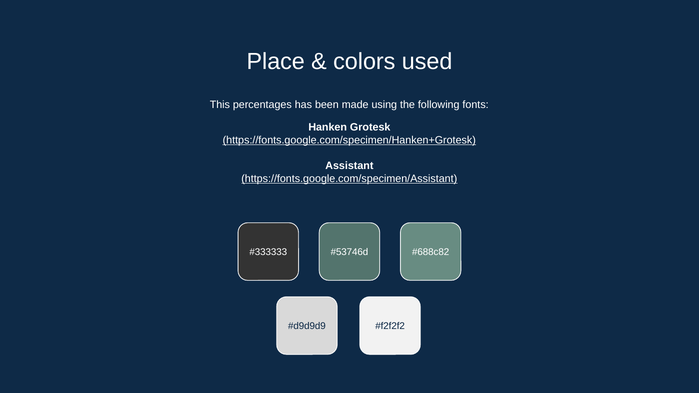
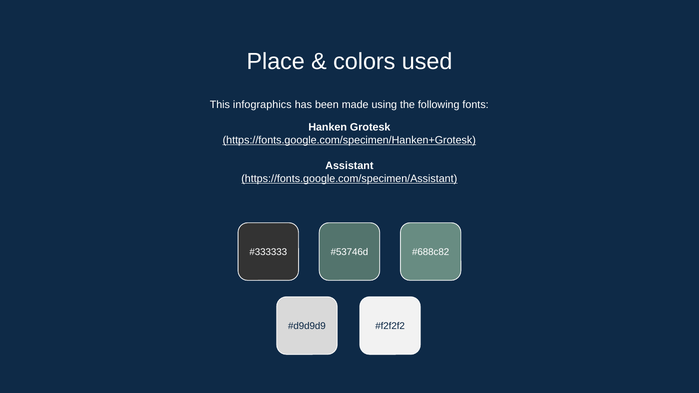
percentages: percentages -> infographics (262, 105)
